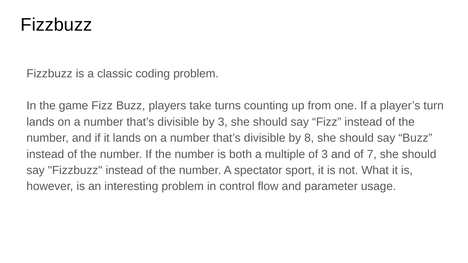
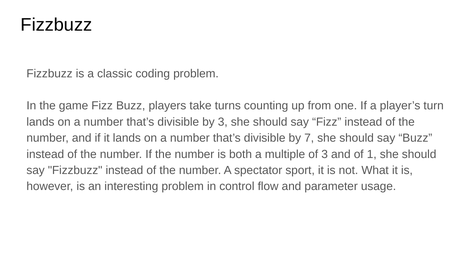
8: 8 -> 7 (309, 138)
7: 7 -> 1 (372, 154)
